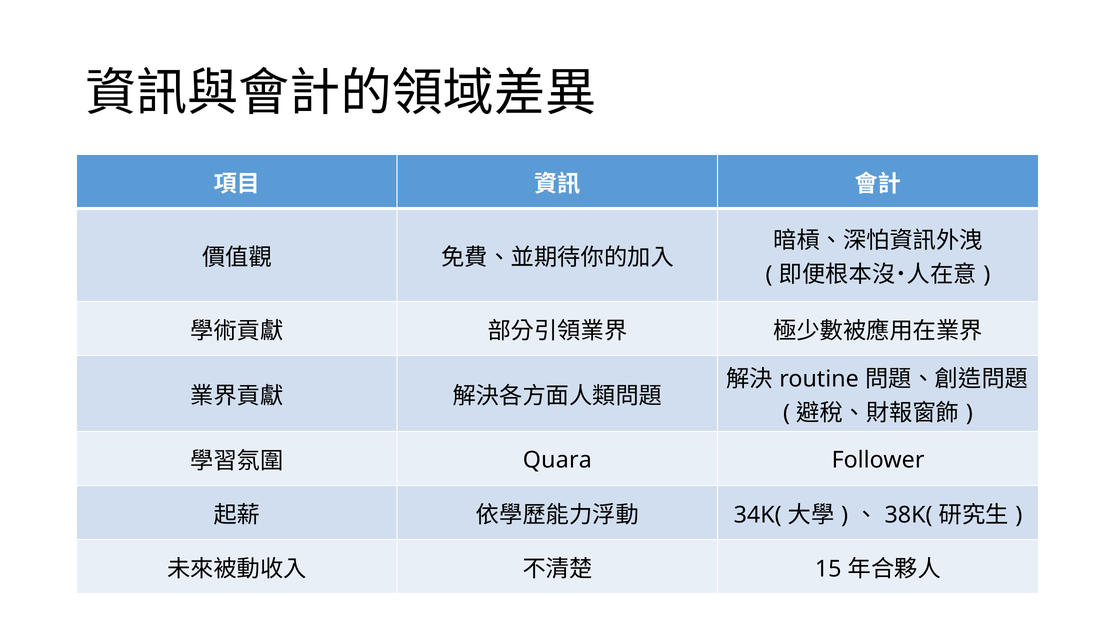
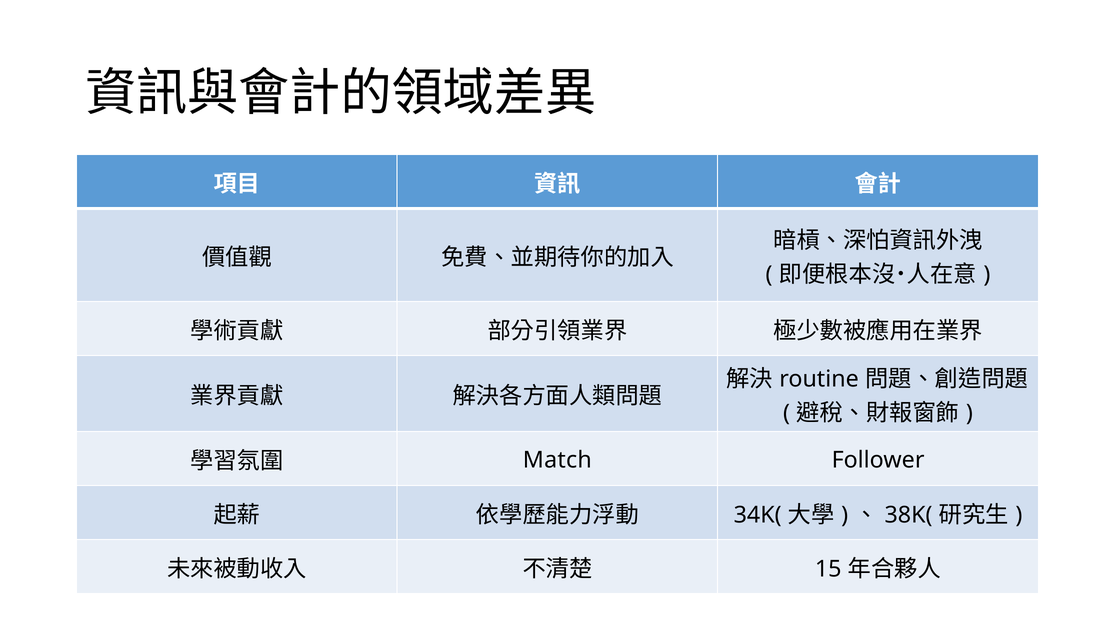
Quara: Quara -> Match (557, 460)
